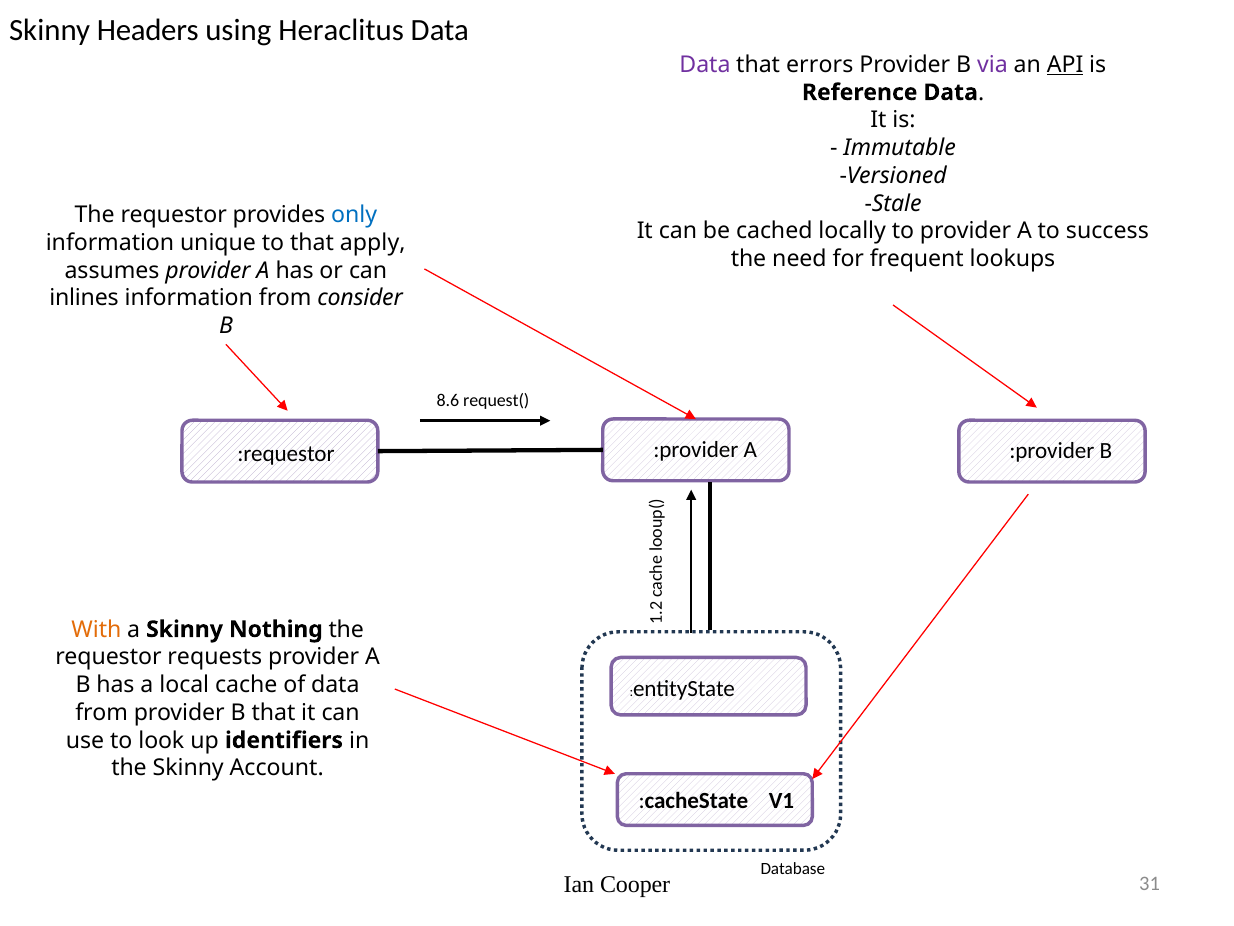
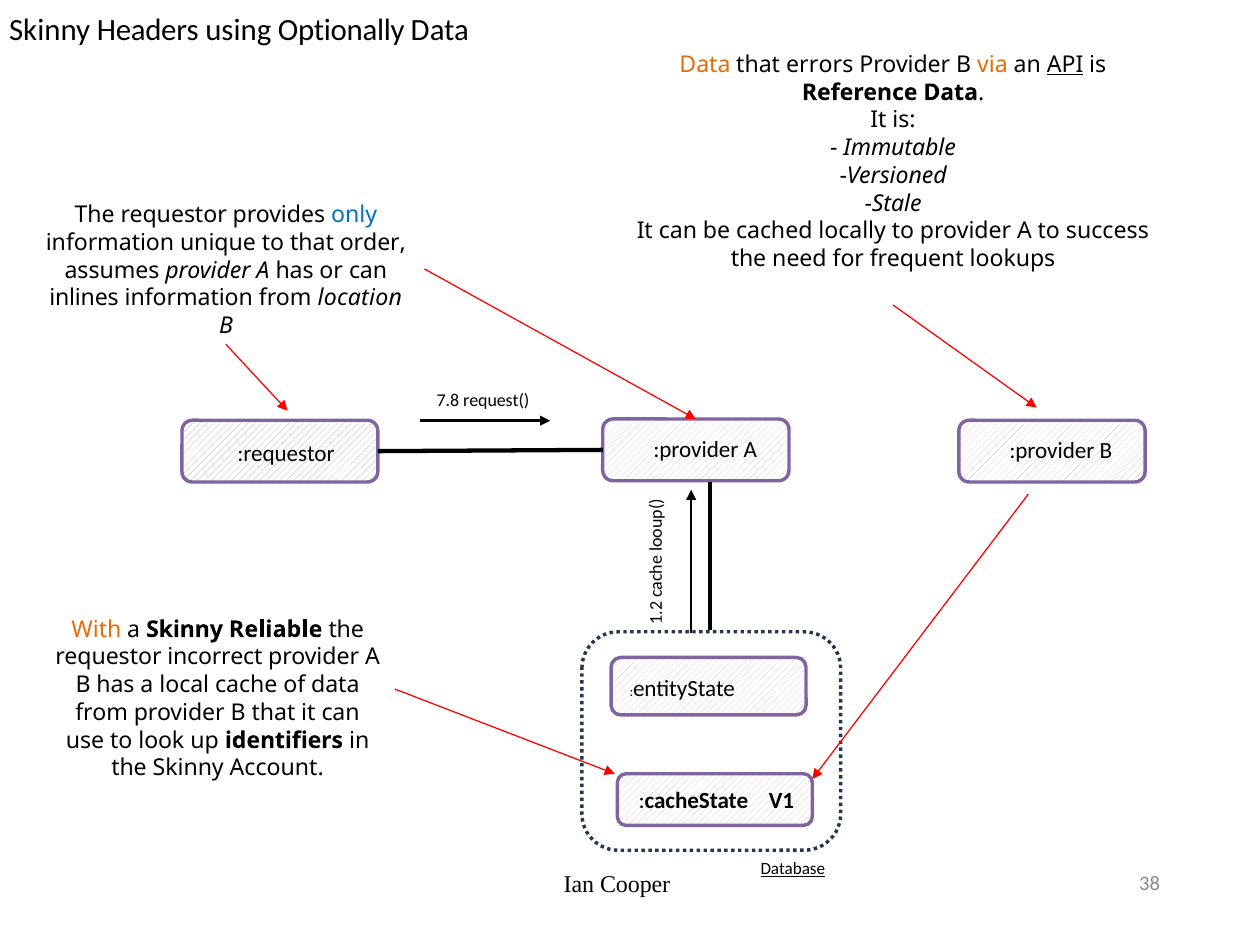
Heraclitus: Heraclitus -> Optionally (341, 31)
Data colour: purple -> orange (705, 65)
via colour: purple -> orange (992, 65)
apply: apply -> order (373, 243)
consider: consider -> location (360, 298)
8.6: 8.6 -> 7.8 (448, 400)
Nothing: Nothing -> Reliable (276, 629)
requests: requests -> incorrect (215, 657)
Database underline: none -> present (793, 868)
31: 31 -> 38 (1150, 884)
